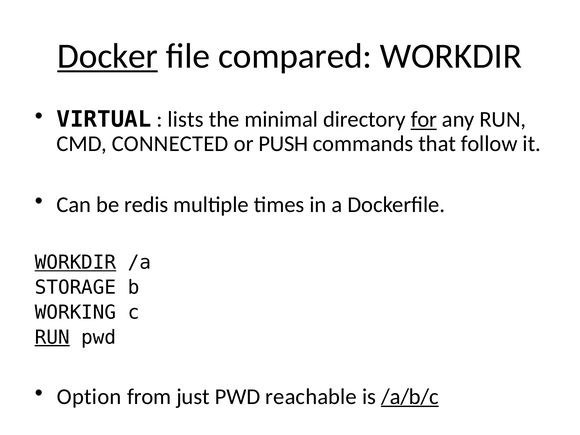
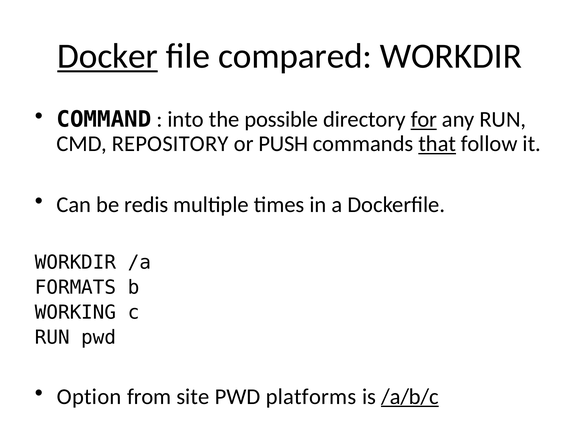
VIRTUAL: VIRTUAL -> COMMAND (104, 120)
lists: lists -> into (186, 120)
minimal: minimal -> possible (281, 120)
CONNECTED: CONNECTED -> REPOSITORY (170, 144)
that underline: none -> present (437, 144)
WORKDIR underline: present -> none (76, 263)
STORAGE: STORAGE -> FORMATS (76, 288)
RUN underline: present -> none (52, 337)
just: just -> site (193, 397)
reachable: reachable -> platforms (311, 397)
